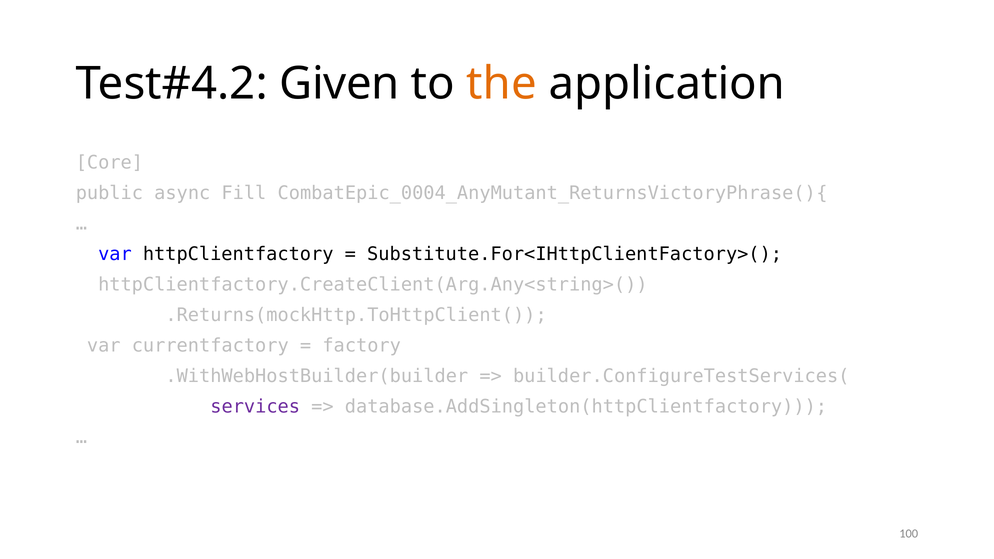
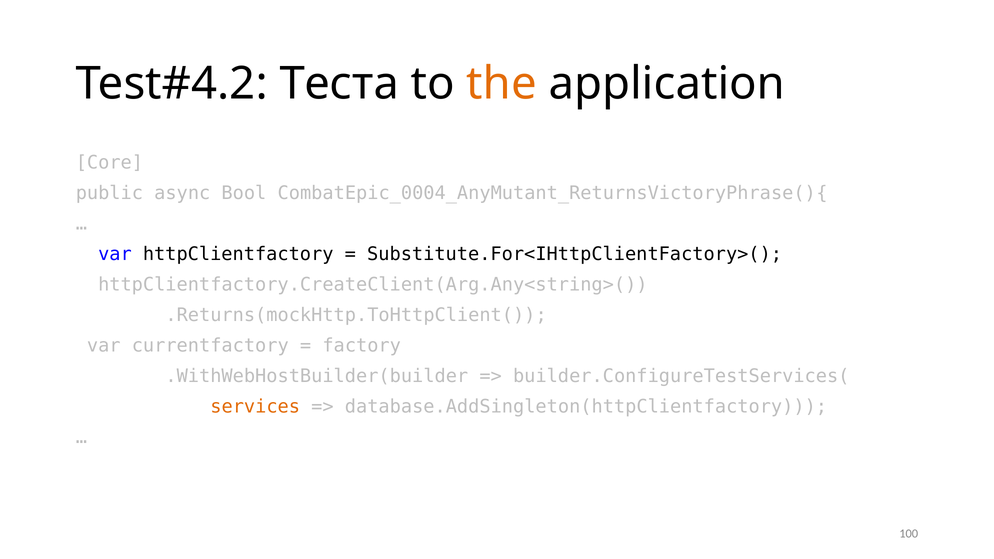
Given: Given -> Теста (339, 83)
Fill: Fill -> Bool (244, 193)
services colour: purple -> orange (255, 406)
